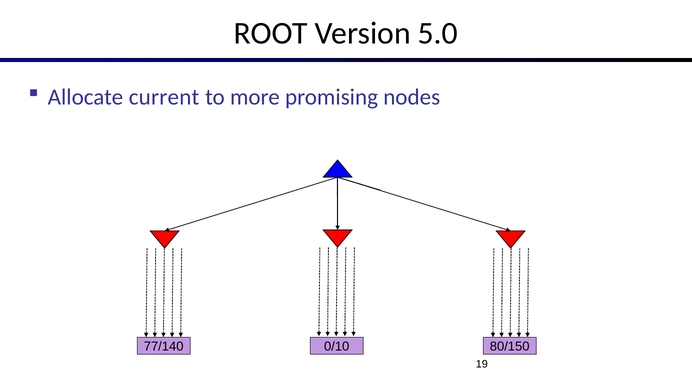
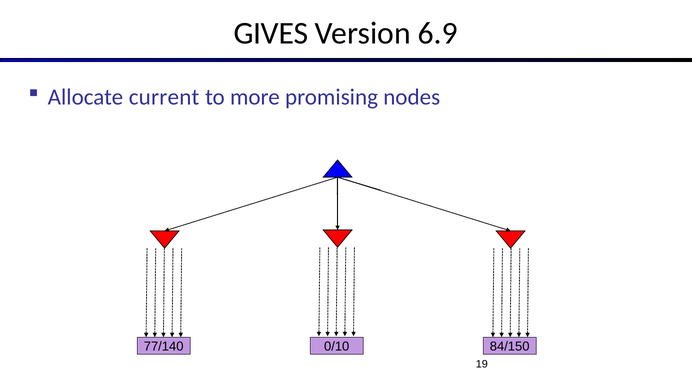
ROOT: ROOT -> GIVES (271, 33)
5.0: 5.0 -> 6.9 (438, 33)
80/150: 80/150 -> 84/150 (510, 347)
